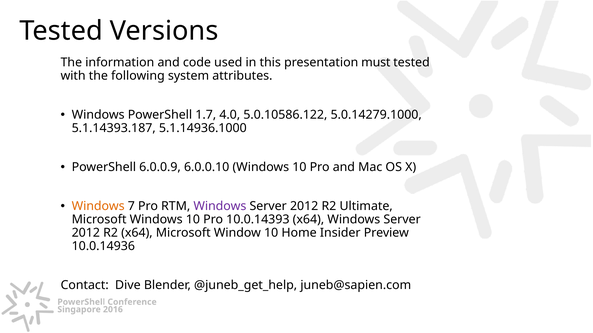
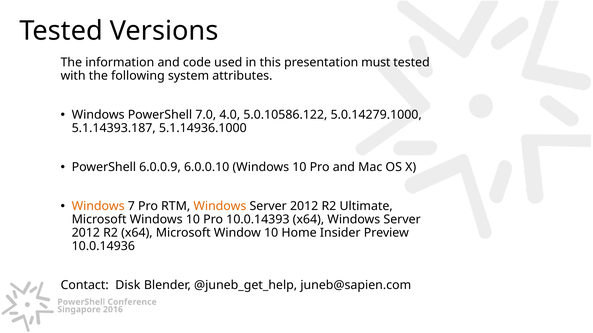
1.7: 1.7 -> 7.0 (206, 115)
Windows colour: purple -> orange (220, 207)
Dive: Dive -> Disk (128, 286)
